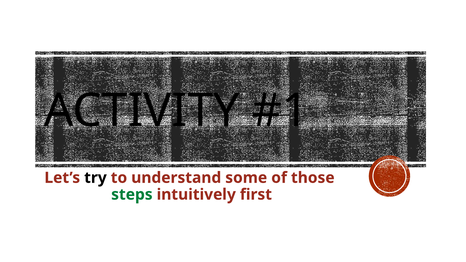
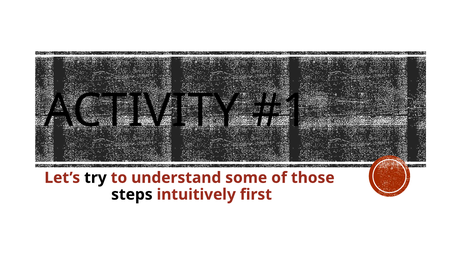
steps colour: green -> black (132, 195)
